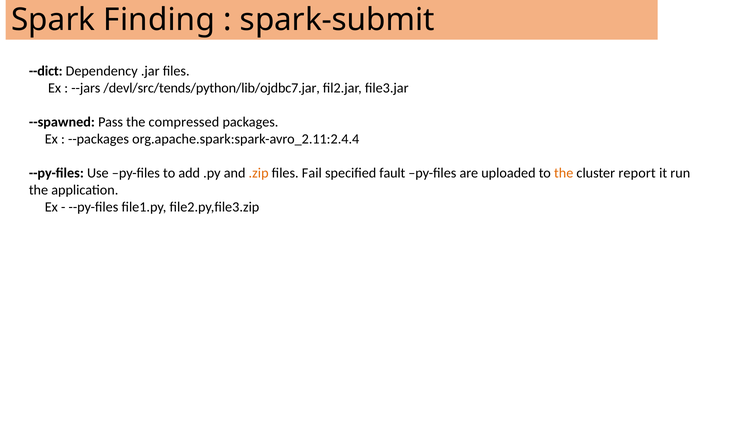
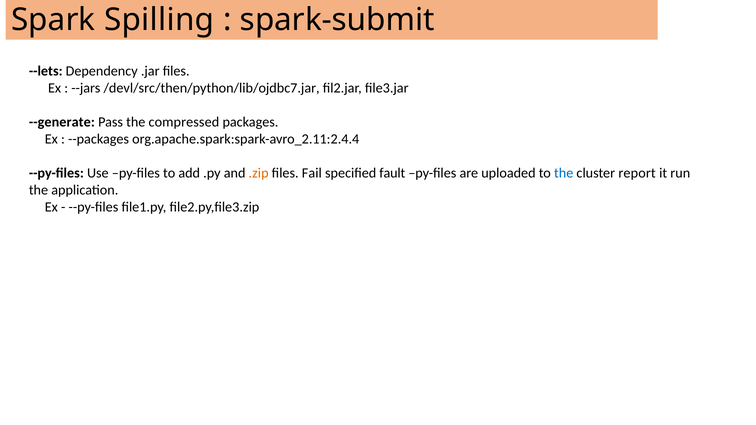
Finding: Finding -> Spilling (159, 20)
--dict: --dict -> --lets (46, 71)
/devl/src/tends/python/lib/ojdbc7.jar: /devl/src/tends/python/lib/ojdbc7.jar -> /devl/src/then/python/lib/ojdbc7.jar (212, 88)
--spawned: --spawned -> --generate (62, 122)
the colour: orange -> blue (564, 173)
